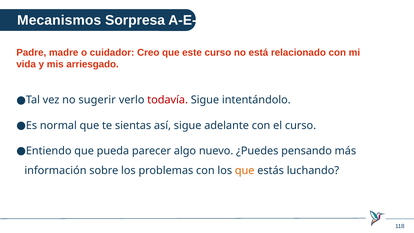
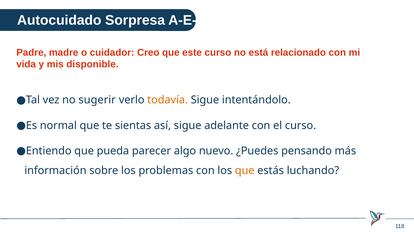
Mecanismos: Mecanismos -> Autocuidado (59, 20)
arriesgado: arriesgado -> disponible (92, 64)
todavía colour: red -> orange (168, 100)
